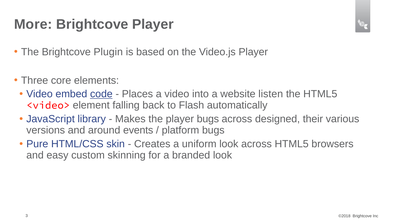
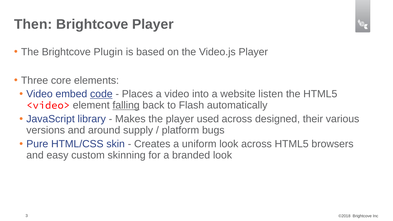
More: More -> Then (33, 24)
falling underline: none -> present (126, 105)
player bugs: bugs -> used (208, 119)
events: events -> supply (138, 130)
